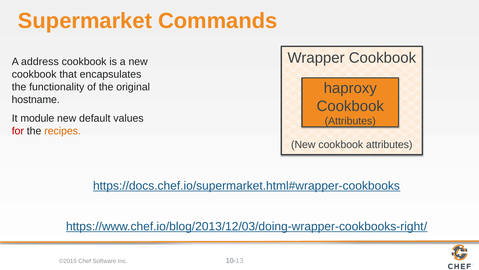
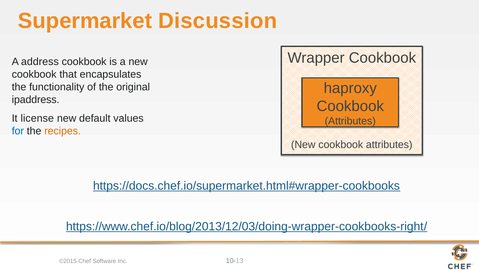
Commands: Commands -> Discussion (218, 21)
hostname: hostname -> ipaddress (36, 99)
module: module -> license (37, 118)
for colour: red -> blue (18, 131)
